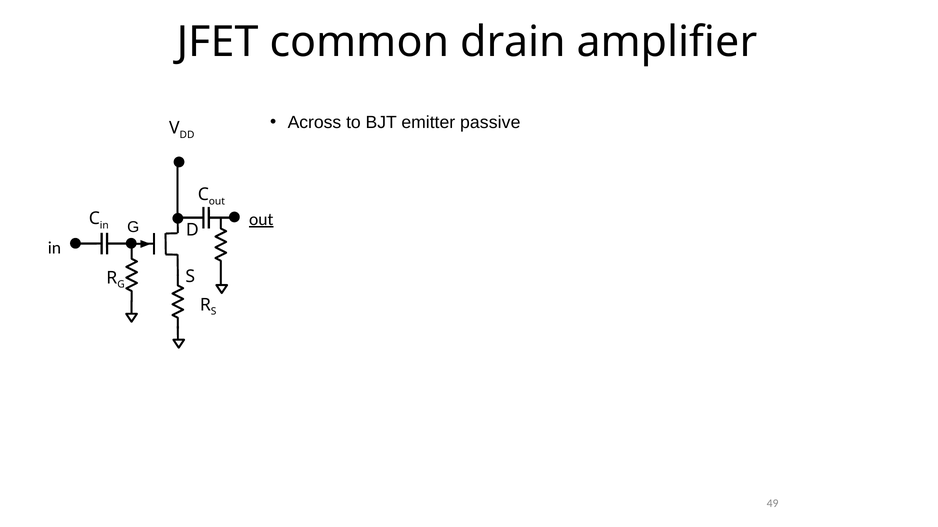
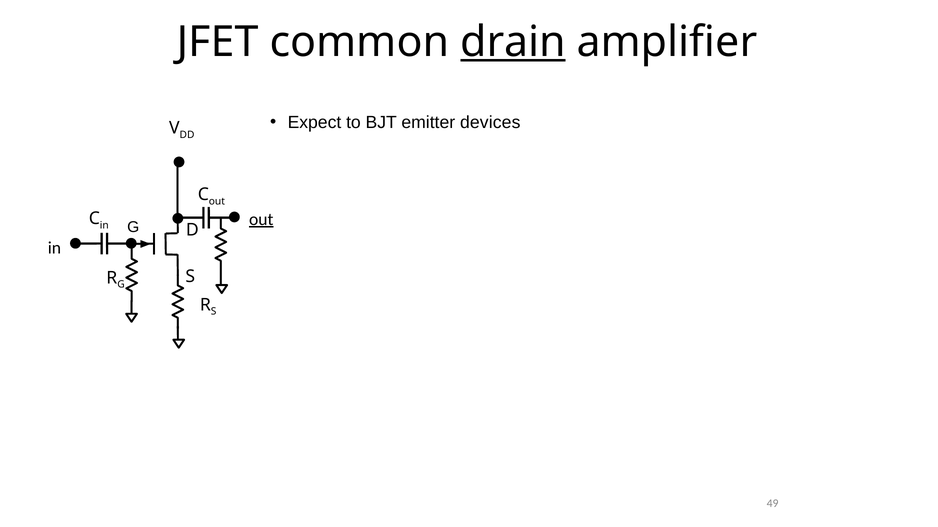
drain underline: none -> present (513, 42)
Across: Across -> Expect (314, 122)
passive: passive -> devices (490, 122)
